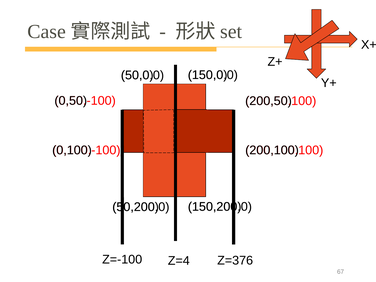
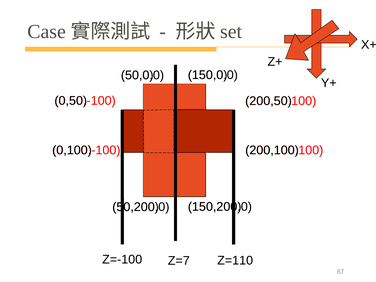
Z=4: Z=4 -> Z=7 (179, 261)
Z=376: Z=376 -> Z=110 (235, 261)
